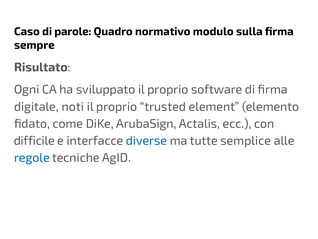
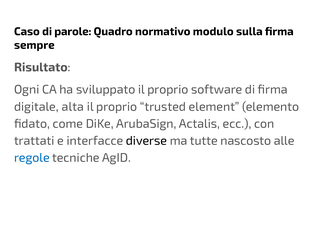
noti: noti -> alta (73, 106)
difficile: difficile -> trattati (34, 140)
diverse colour: blue -> black (146, 140)
semplice: semplice -> nascosto (246, 140)
